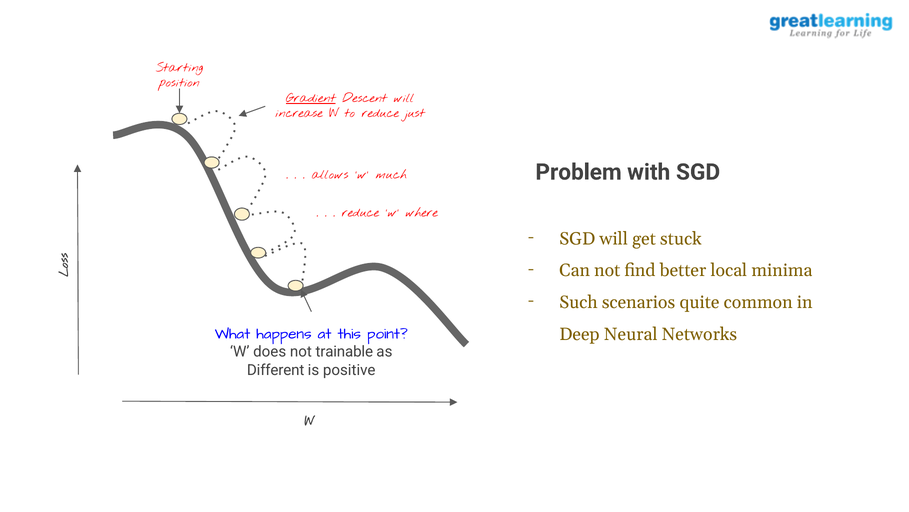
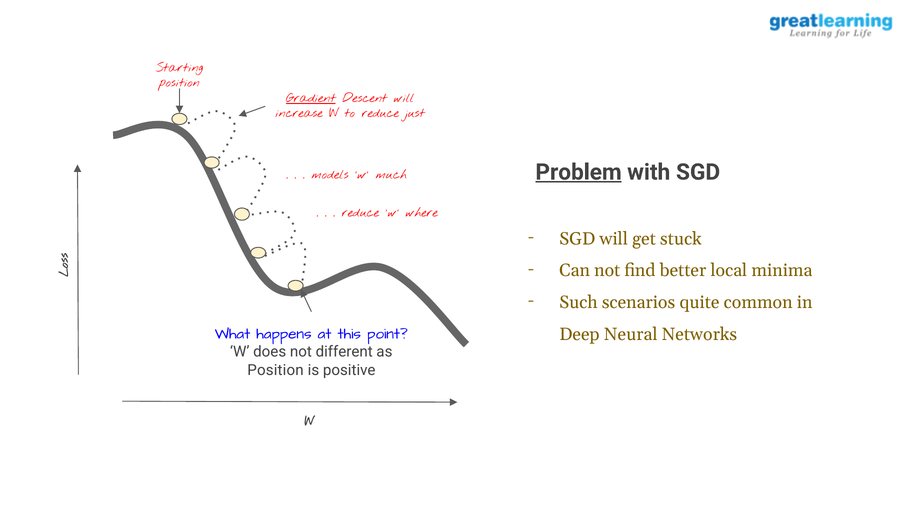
Problem underline: none -> present (578, 172)
allows: allows -> models (330, 174)
trainable: trainable -> different (344, 351)
Different: Different -> Position (275, 370)
